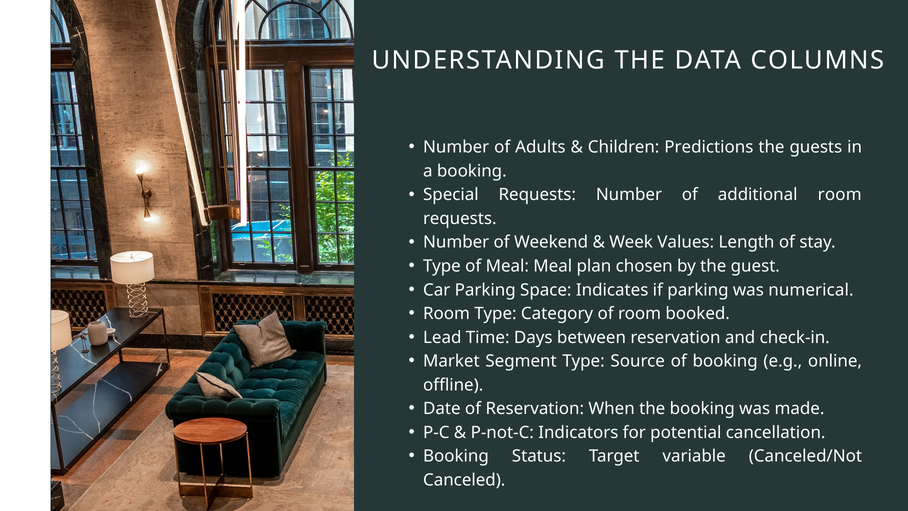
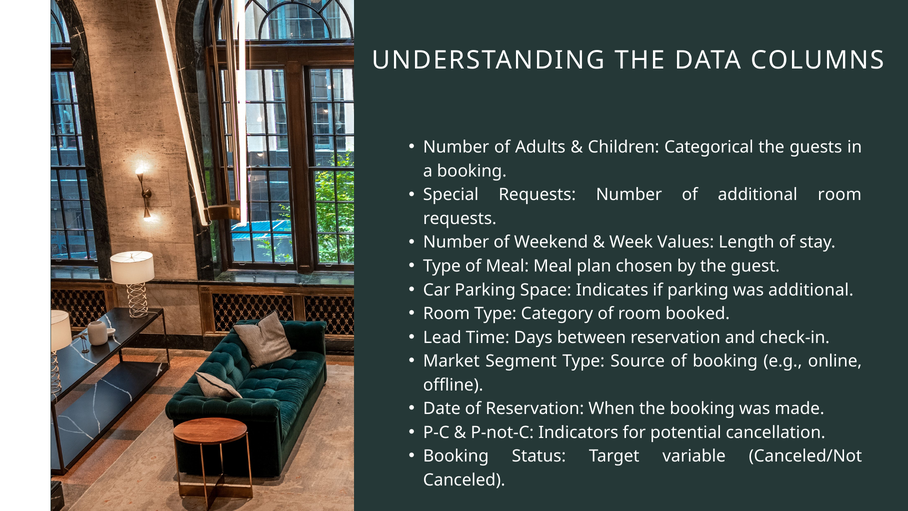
Predictions: Predictions -> Categorical (709, 147)
was numerical: numerical -> additional (811, 290)
